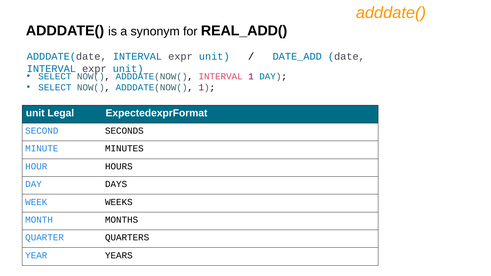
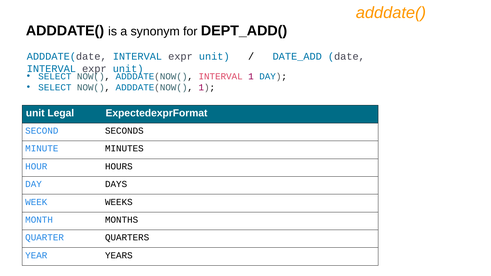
REAL_ADD(: REAL_ADD( -> DEPT_ADD( (244, 31)
